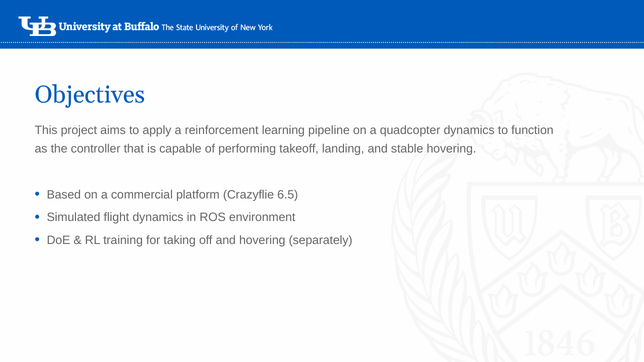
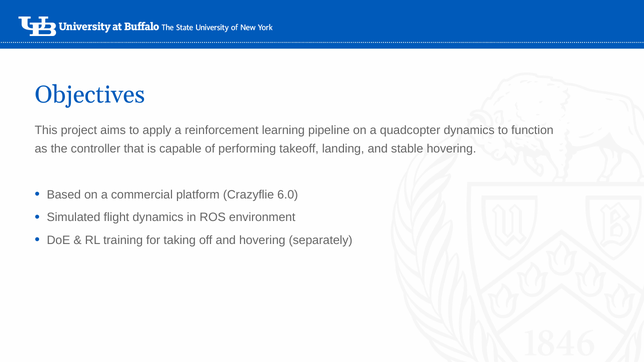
6.5: 6.5 -> 6.0 (288, 195)
